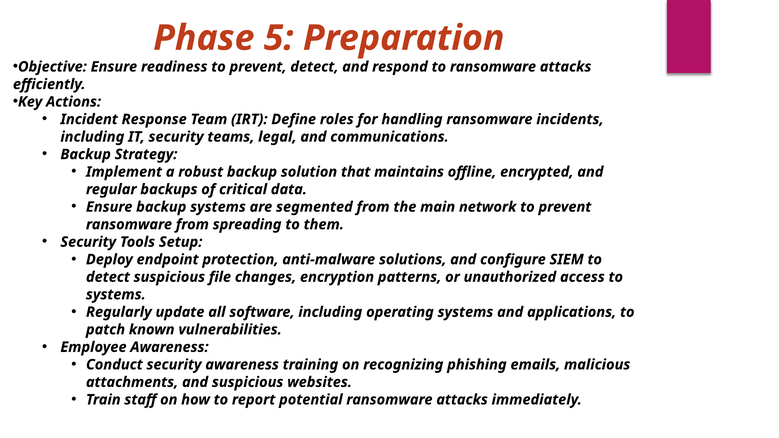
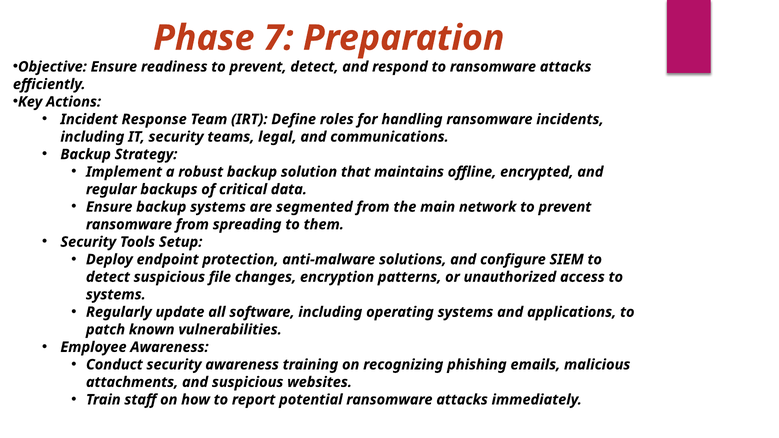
5: 5 -> 7 (279, 38)
